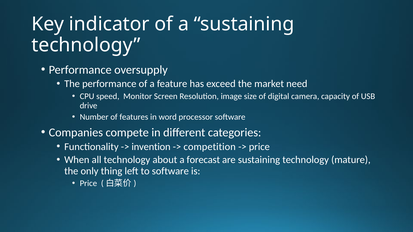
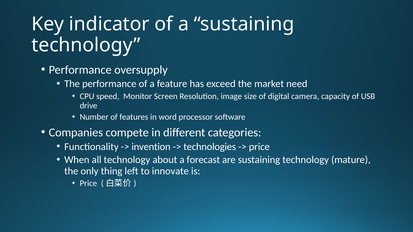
competition: competition -> technologies (210, 147)
to software: software -> innovate (170, 171)
